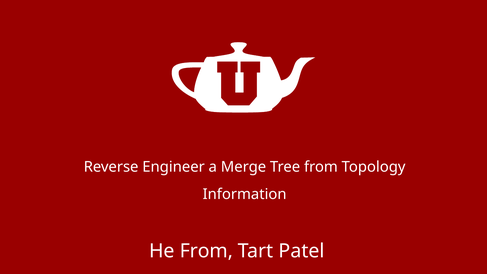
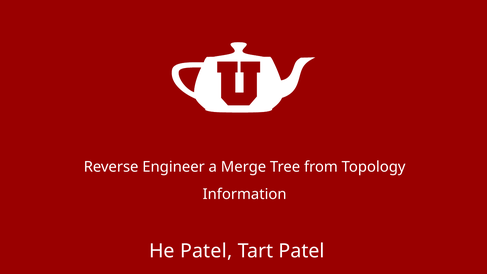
He From: From -> Patel (206, 251)
